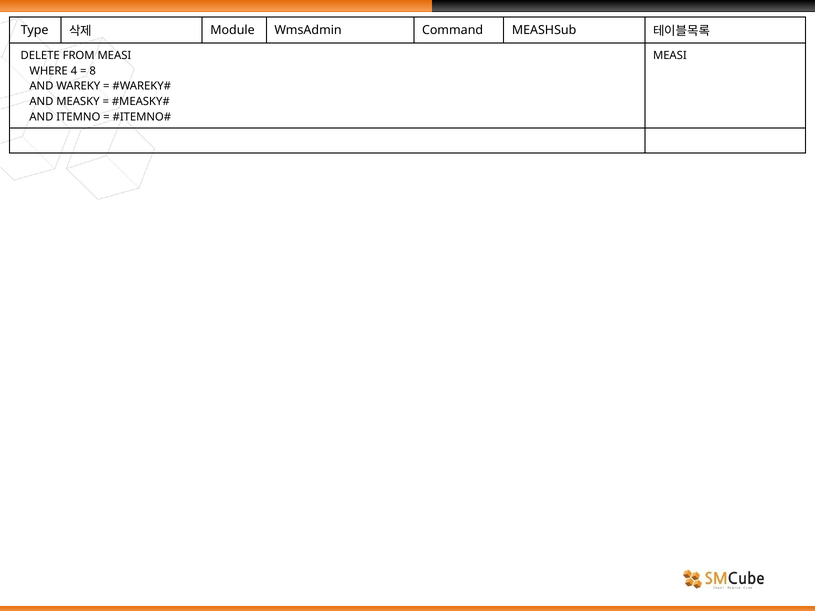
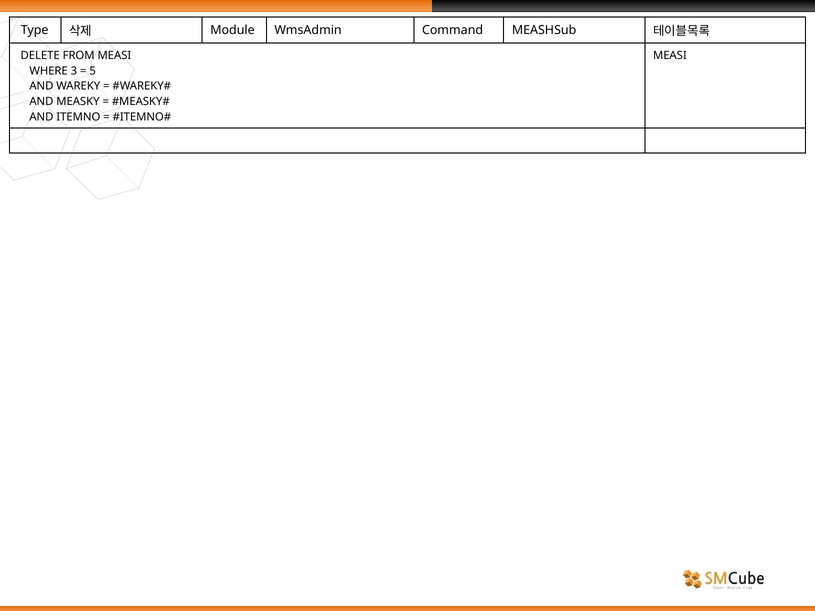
4: 4 -> 3 (74, 71)
8: 8 -> 5 (93, 71)
